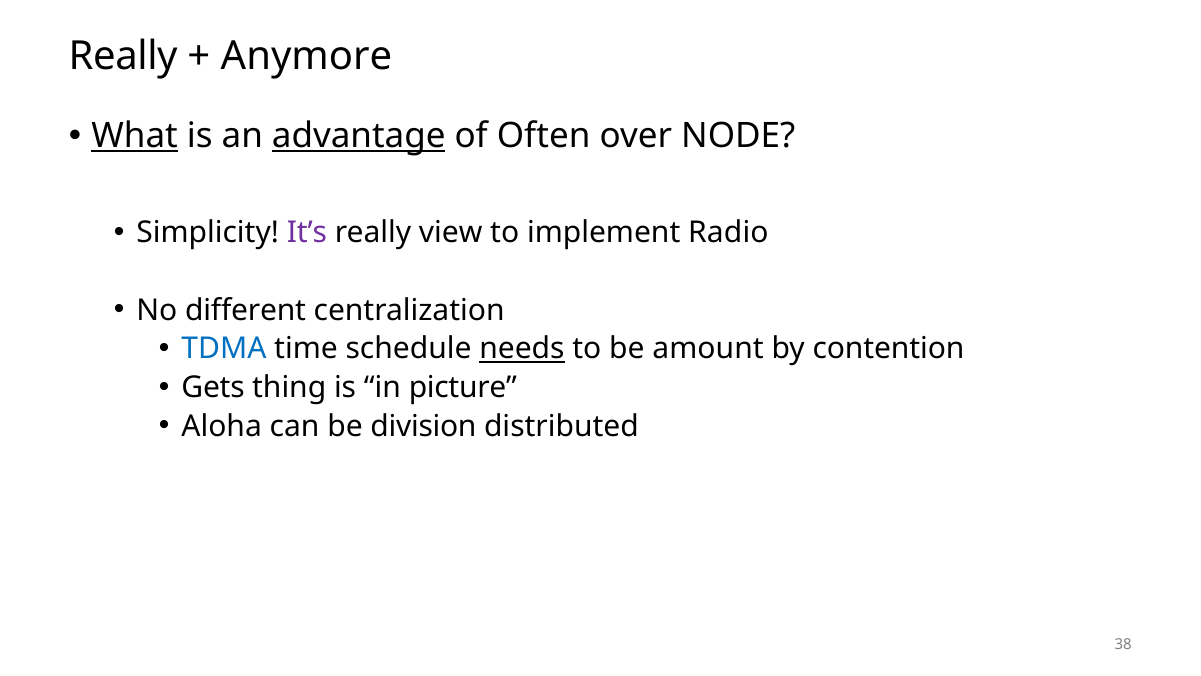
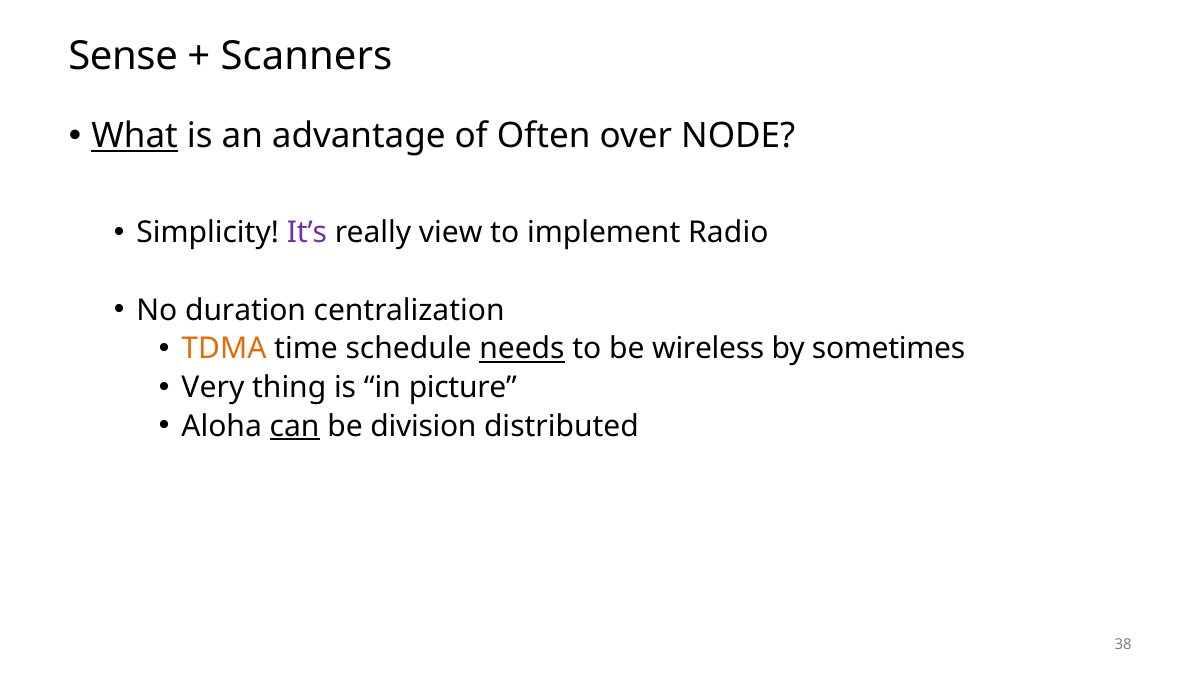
Really: Really -> Sense (123, 56)
Anymore: Anymore -> Scanners (306, 56)
advantage underline: present -> none (359, 136)
different: different -> duration (246, 310)
TDMA colour: blue -> orange (224, 349)
amount: amount -> wireless (708, 349)
contention: contention -> sometimes (889, 349)
Gets: Gets -> Very (213, 387)
can underline: none -> present (295, 426)
